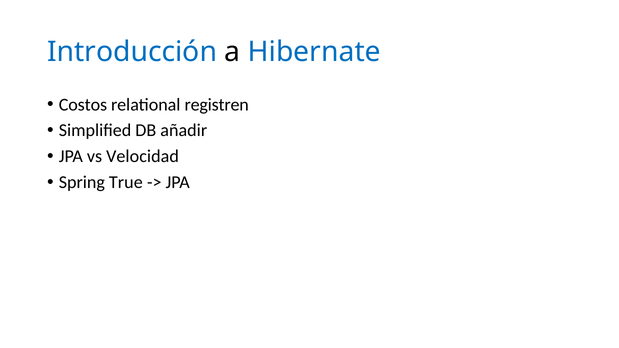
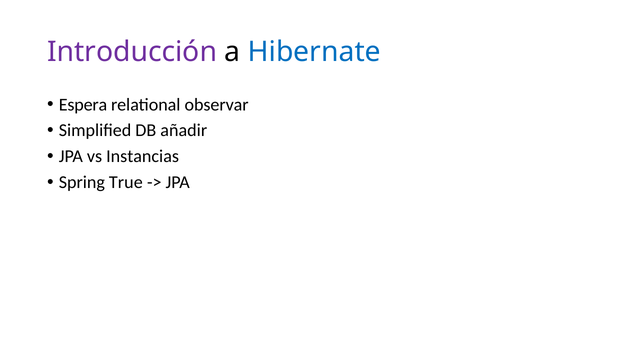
Introducción colour: blue -> purple (132, 52)
Costos: Costos -> Espera (83, 105)
registren: registren -> observar (217, 105)
Velocidad: Velocidad -> Instancias (143, 157)
